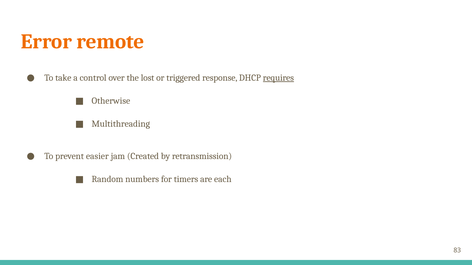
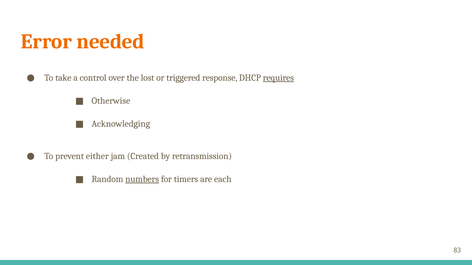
remote: remote -> needed (110, 42)
Multithreading: Multithreading -> Acknowledging (121, 124)
easier: easier -> either (97, 156)
numbers underline: none -> present (142, 179)
